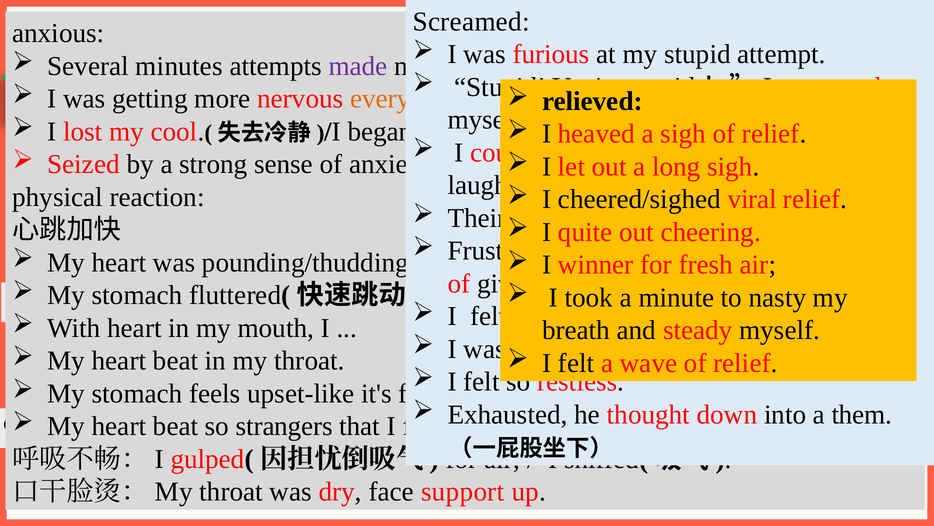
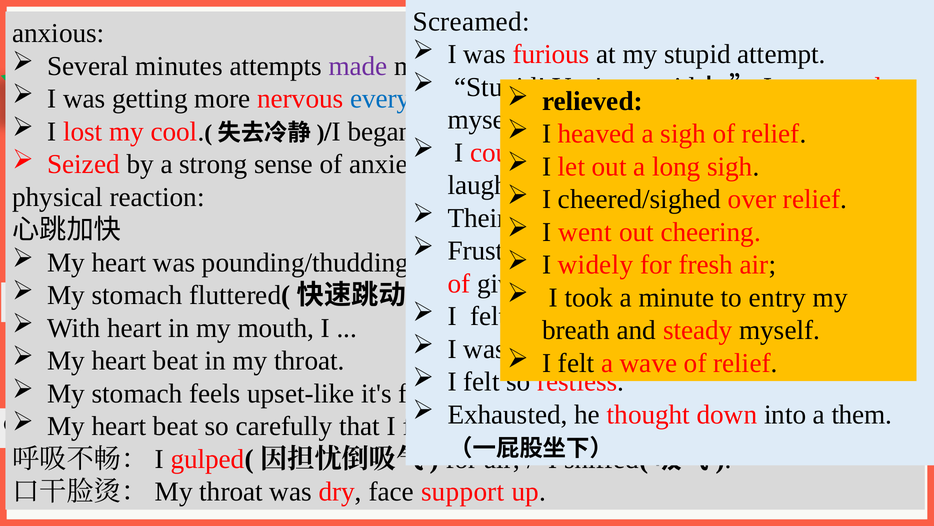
every colour: orange -> blue (380, 99)
viral: viral -> over (752, 199)
quite: quite -> went (585, 232)
winner: winner -> widely (596, 265)
nasty: nasty -> entry (777, 297)
strangers: strangers -> carefully (284, 426)
